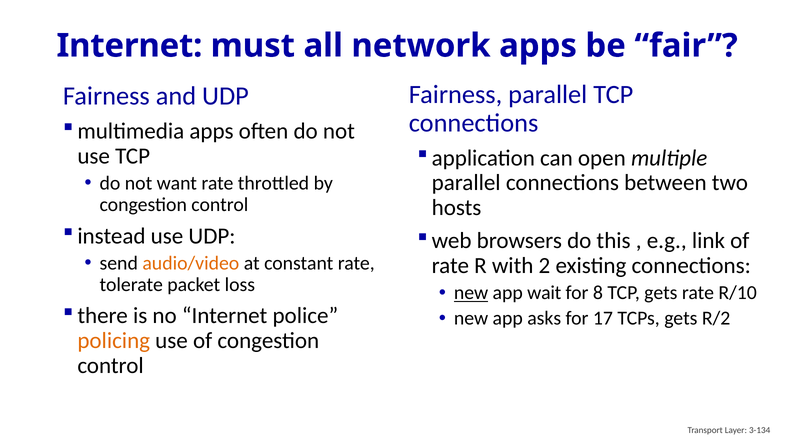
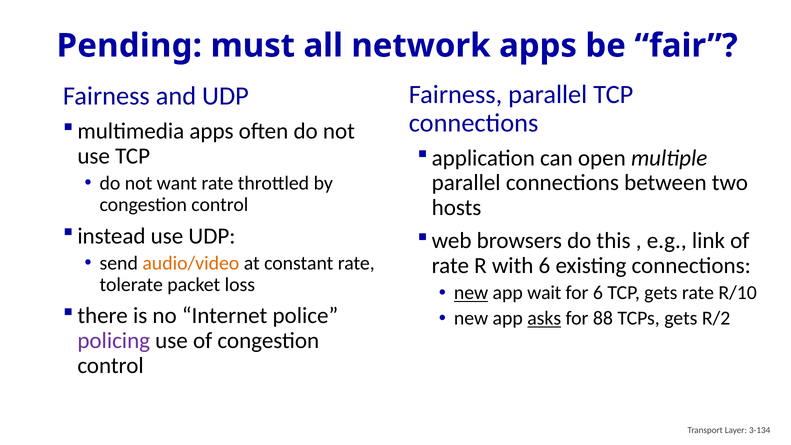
Internet: Internet -> Pending (129, 46)
with 2: 2 -> 6 (544, 266)
for 8: 8 -> 6 (598, 293)
asks underline: none -> present (544, 318)
17: 17 -> 88 (603, 318)
policing colour: orange -> purple (114, 341)
